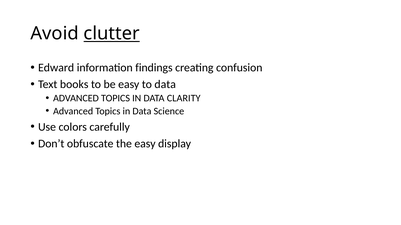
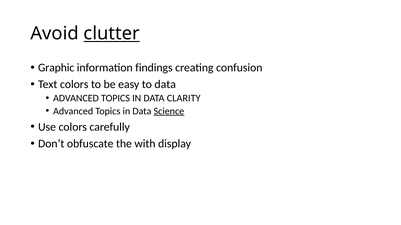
Edward: Edward -> Graphic (56, 68)
Text books: books -> colors (74, 85)
Science underline: none -> present (169, 111)
the easy: easy -> with (145, 144)
